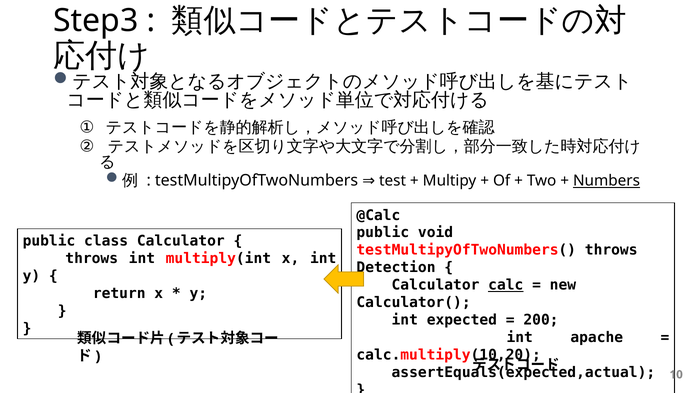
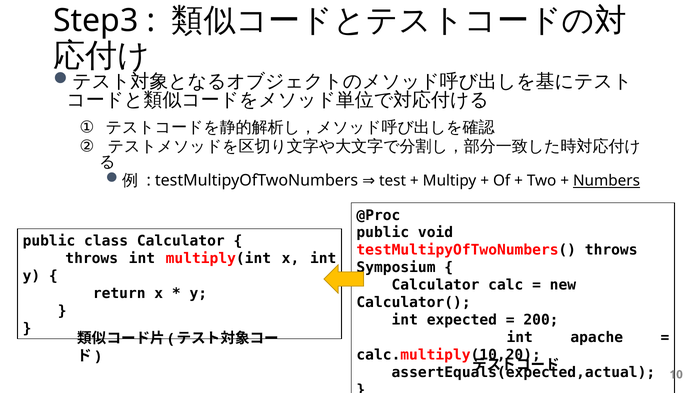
@Calc: @Calc -> @Proc (378, 215)
Detection: Detection -> Symposium (396, 268)
calc underline: present -> none (506, 285)
